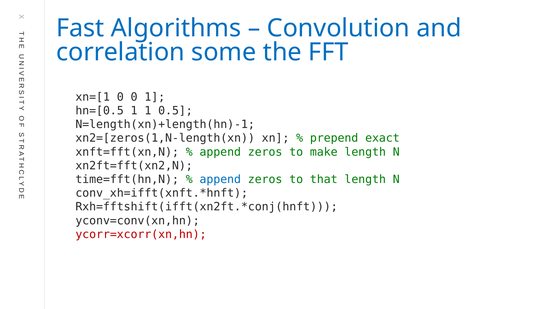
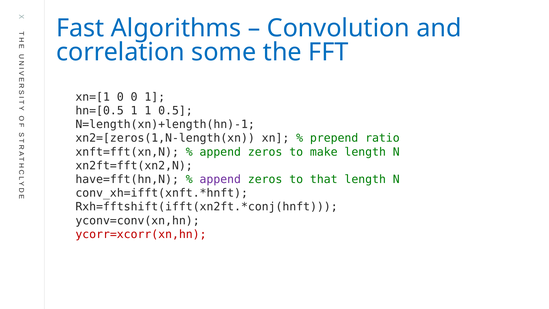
exact: exact -> ratio (382, 138)
time=fft(hn,N: time=fft(hn,N -> have=fft(hn,N (127, 179)
append colour: blue -> purple (220, 179)
